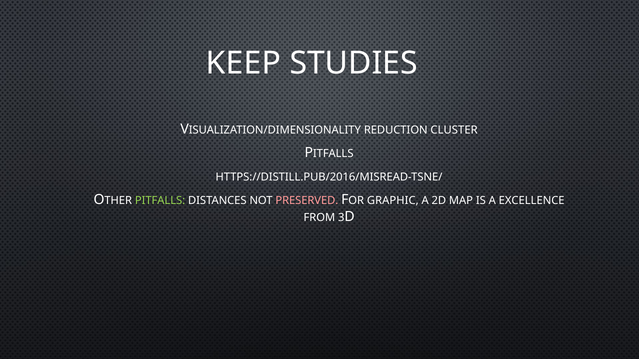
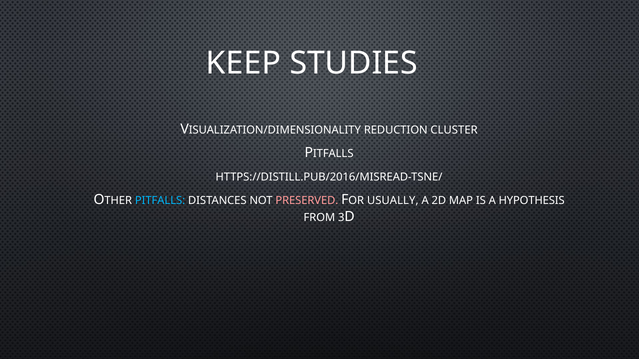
PITFALLS colour: light green -> light blue (160, 201)
GRAPHIC: GRAPHIC -> USUALLY (393, 201)
EXCELLENCE: EXCELLENCE -> HYPOTHESIS (532, 201)
